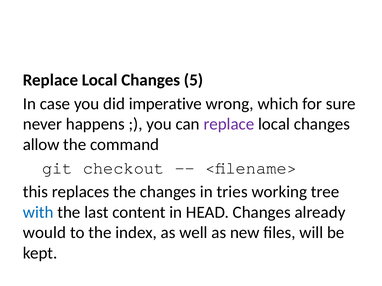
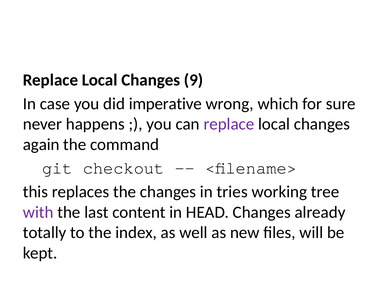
5: 5 -> 9 (194, 80)
allow: allow -> again (41, 145)
with colour: blue -> purple (38, 213)
would: would -> totally (45, 233)
